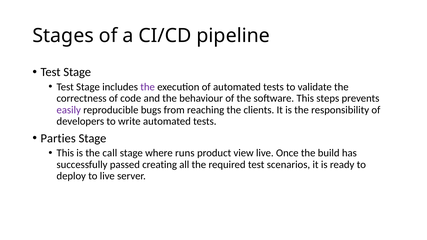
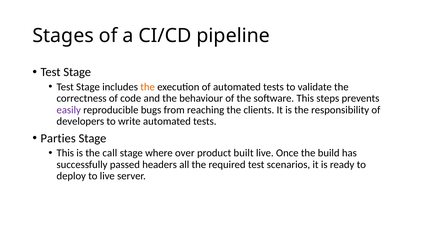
the colour: purple -> orange (148, 87)
runs: runs -> over (185, 153)
view: view -> built (244, 153)
creating: creating -> headers (160, 165)
